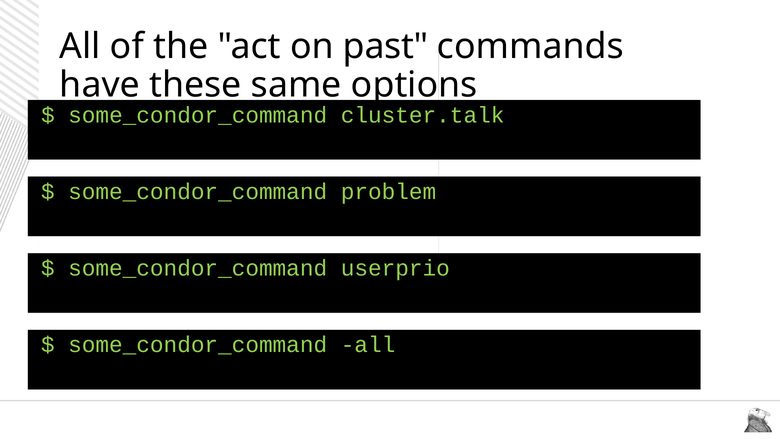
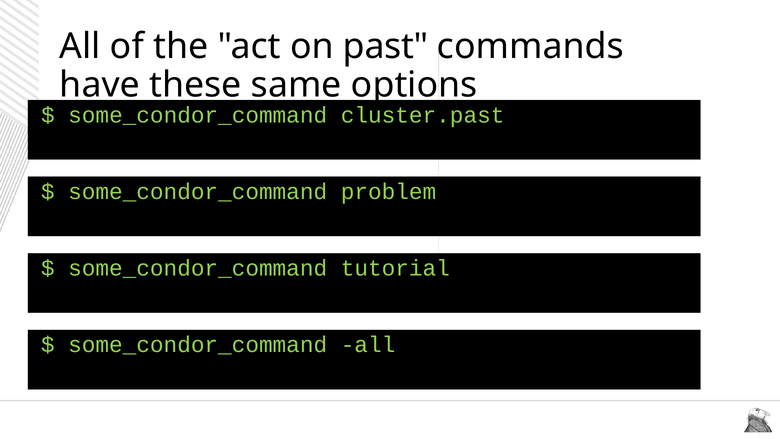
cluster.talk: cluster.talk -> cluster.past (423, 115)
userprio: userprio -> tutorial (395, 268)
